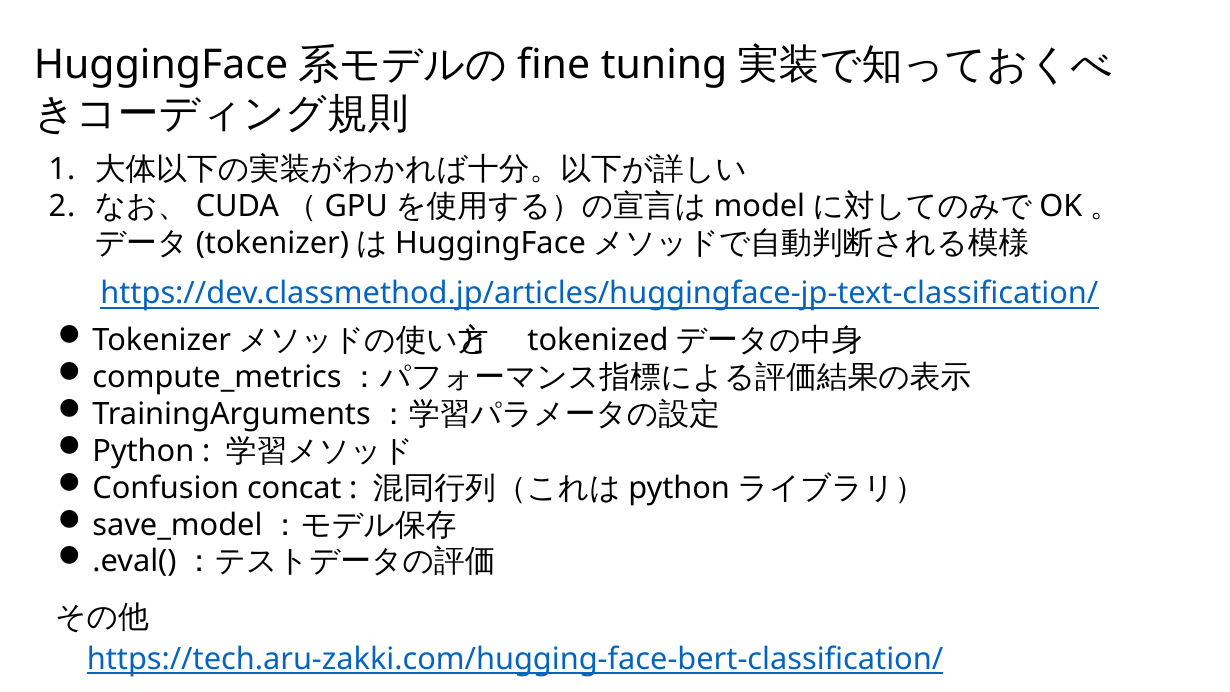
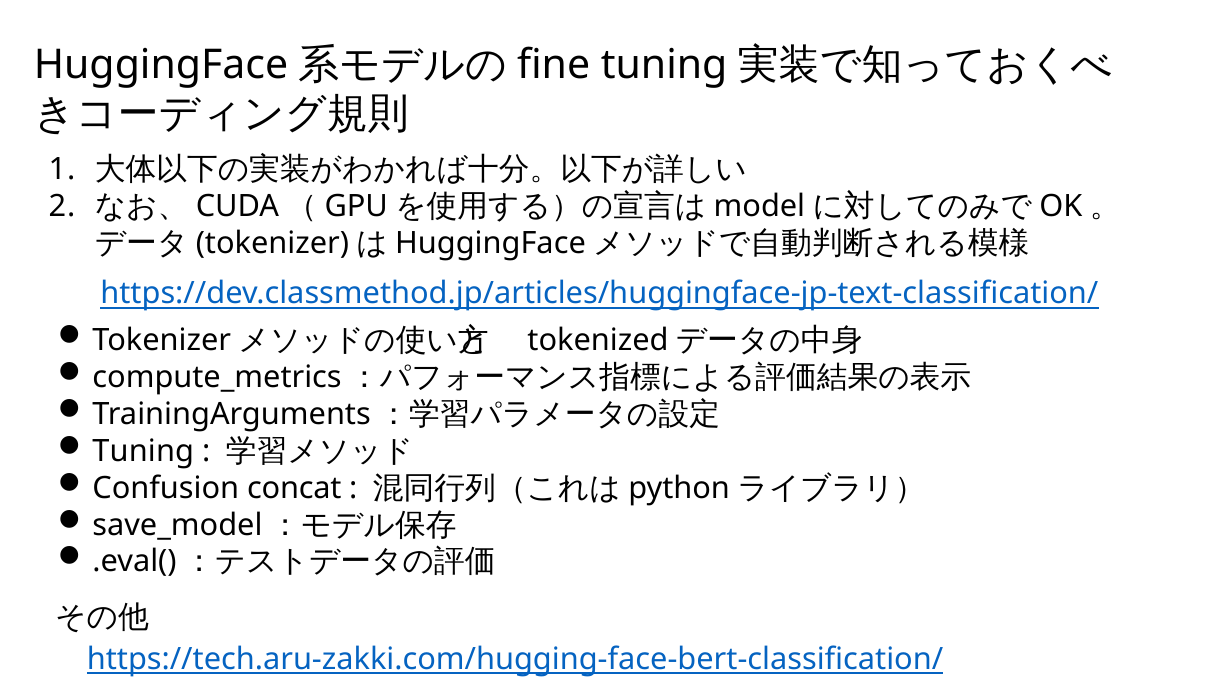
Python: Python -> Tuning (143, 451)
